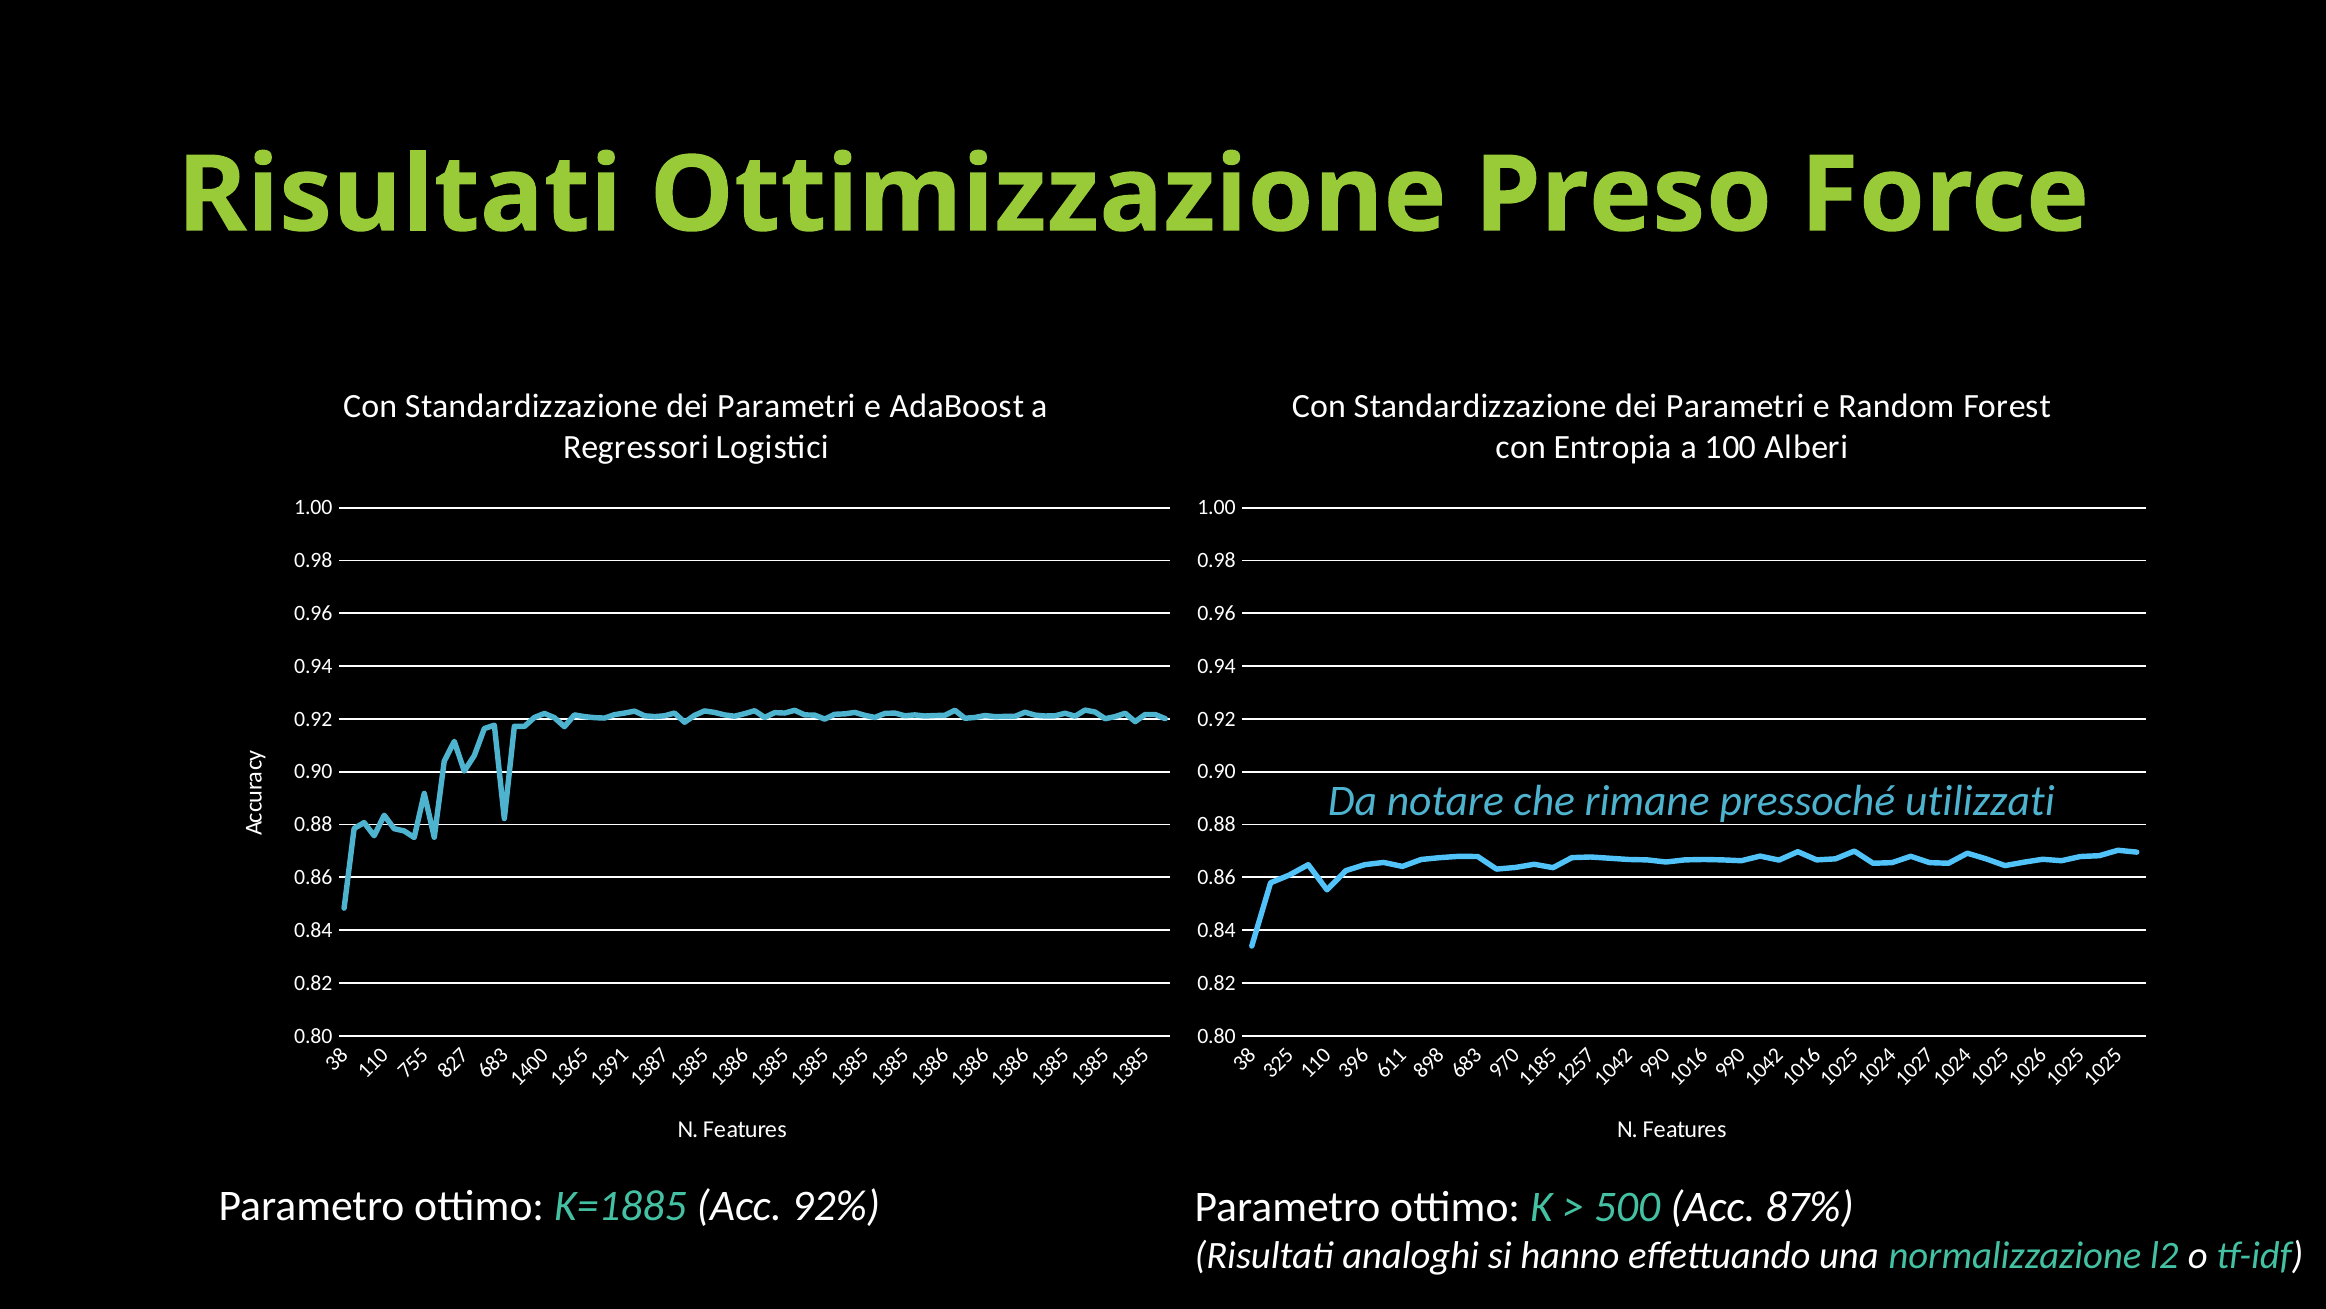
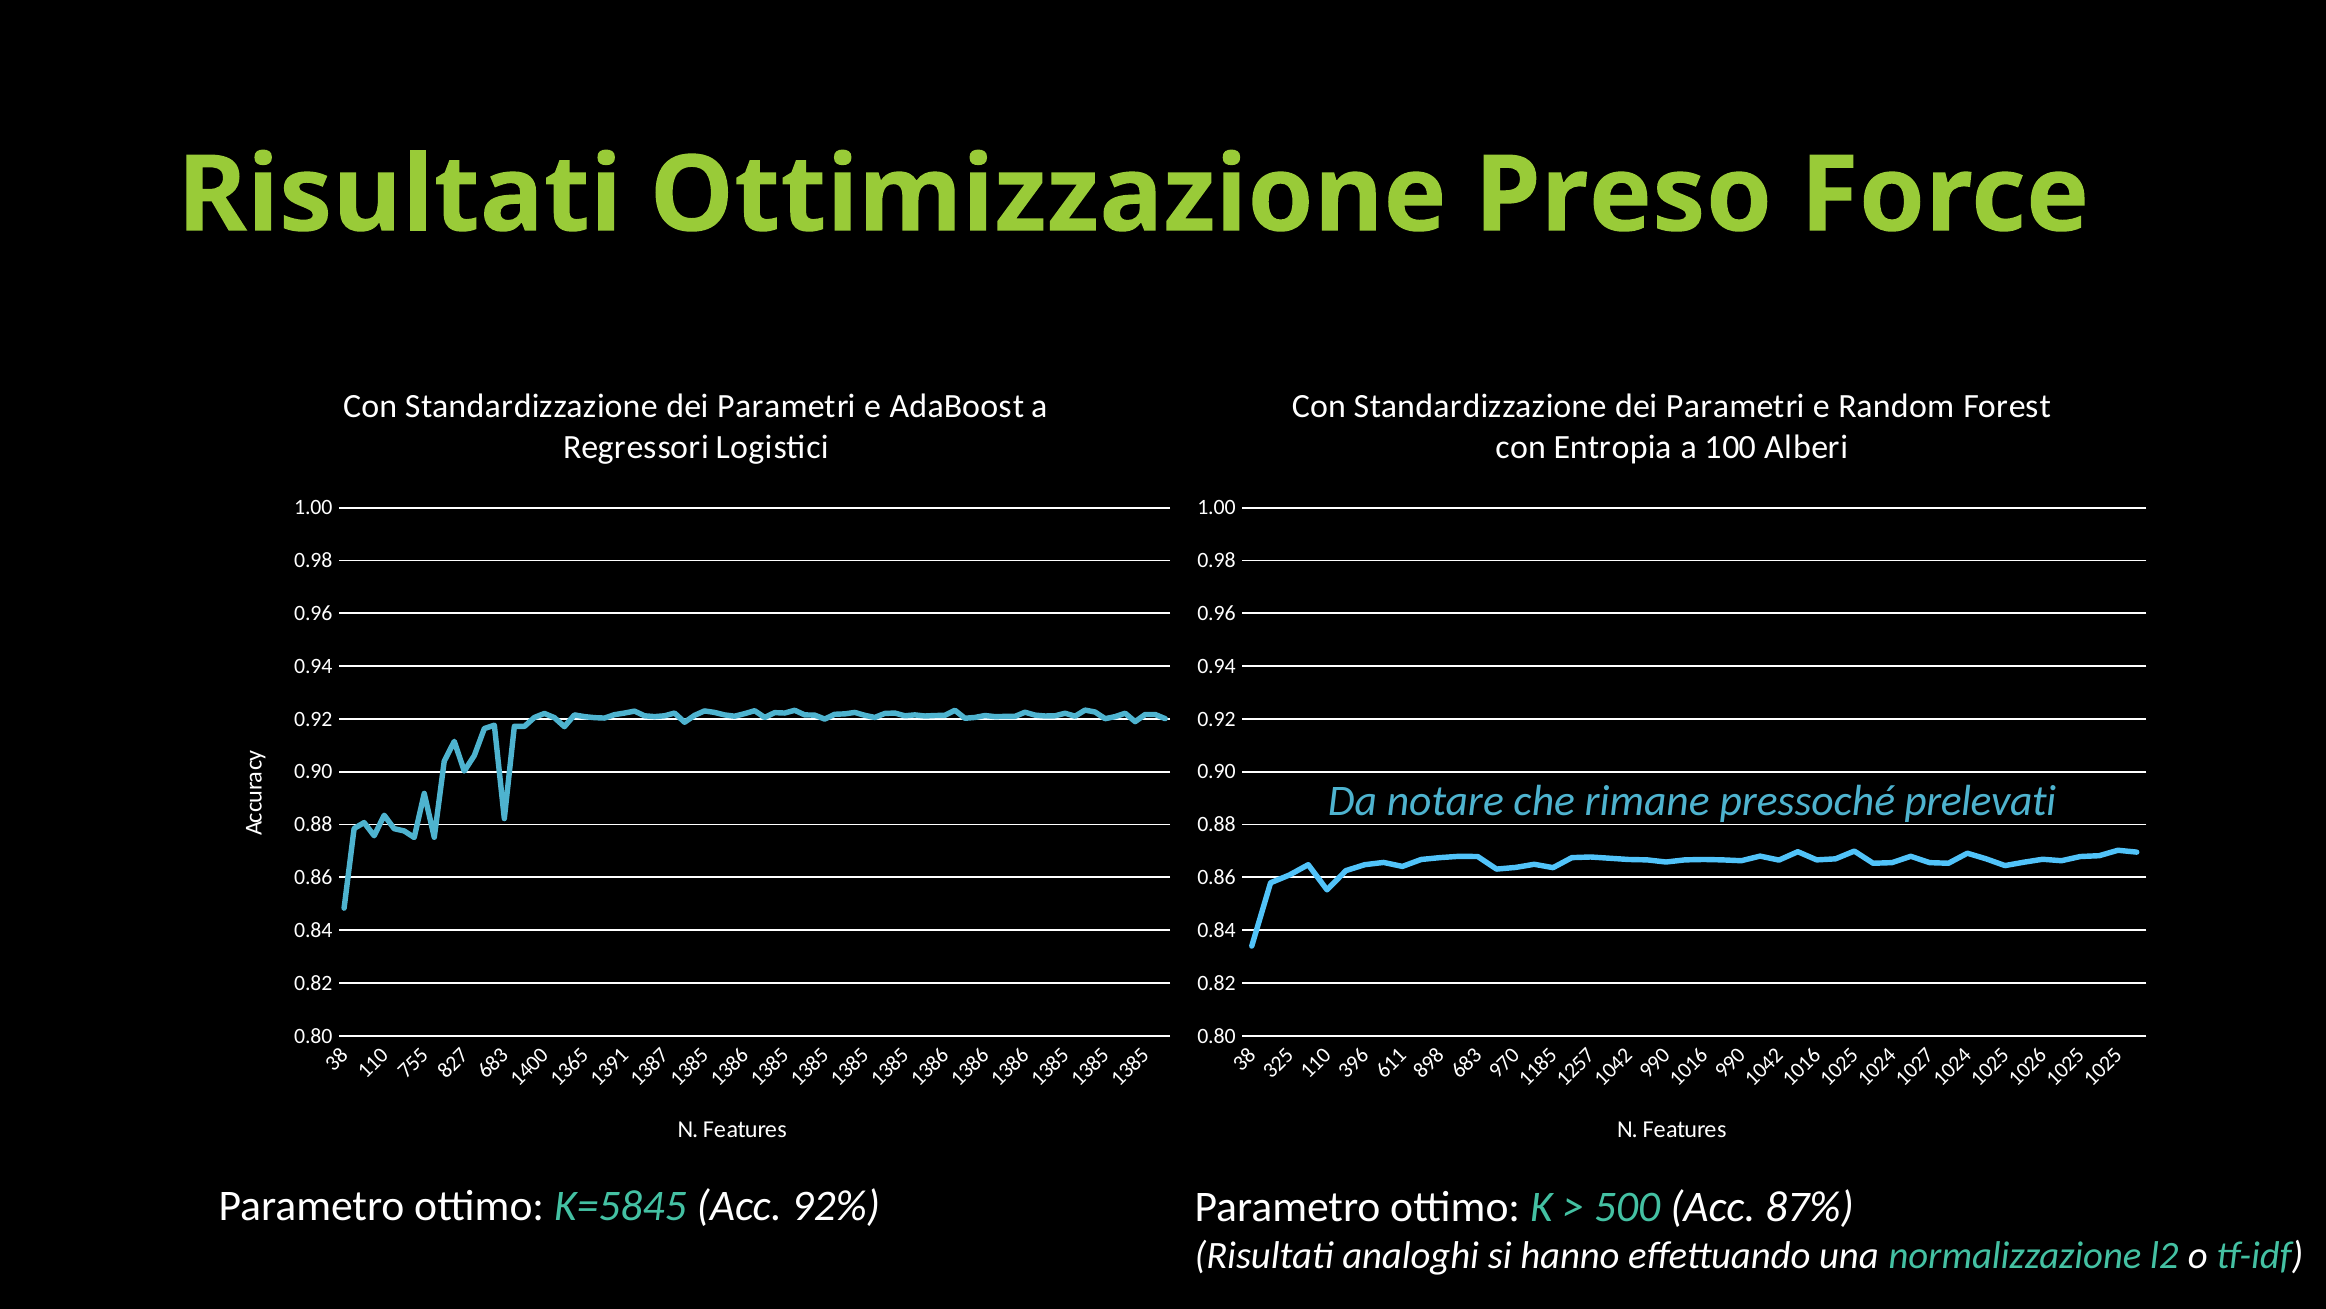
utilizzati: utilizzati -> prelevati (1980, 801)
K=1885: K=1885 -> K=5845 (620, 1206)
